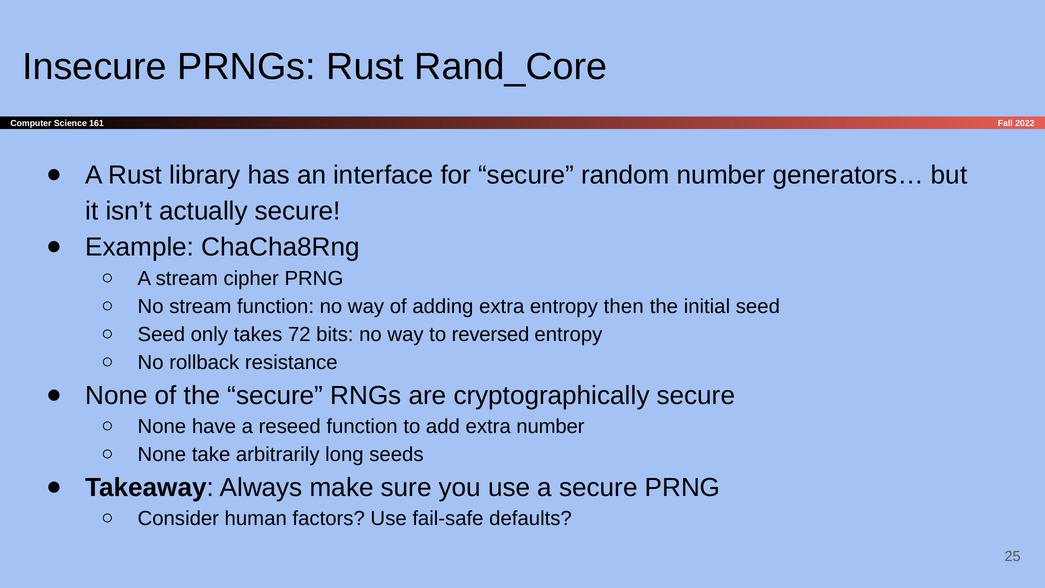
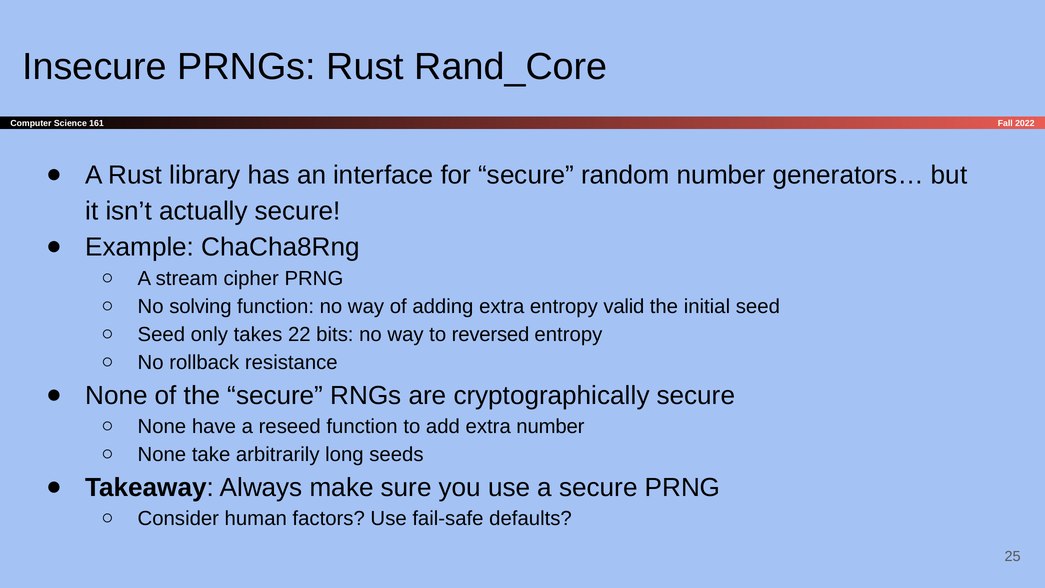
No stream: stream -> solving (200, 306)
then: then -> valid (624, 306)
72: 72 -> 22 (299, 334)
